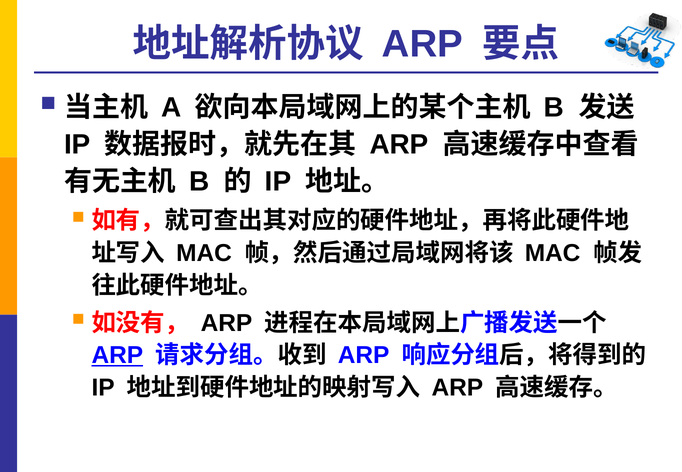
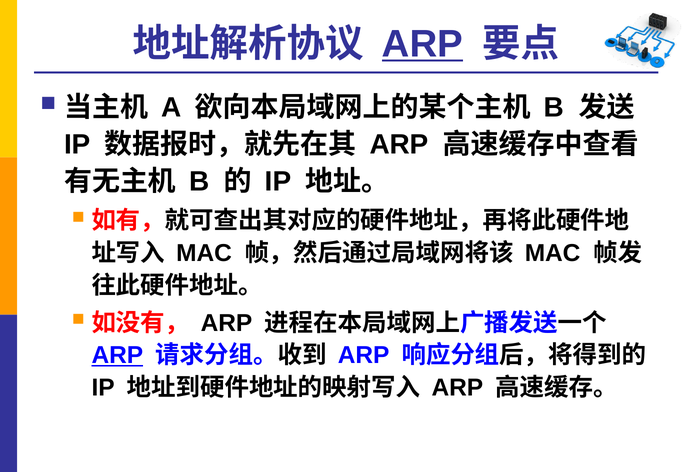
ARP underline: none -> present (422, 44)
